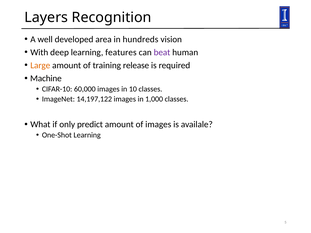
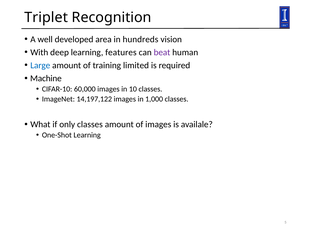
Layers: Layers -> Triplet (46, 17)
Large colour: orange -> blue (40, 65)
release: release -> limited (136, 65)
only predict: predict -> classes (90, 125)
